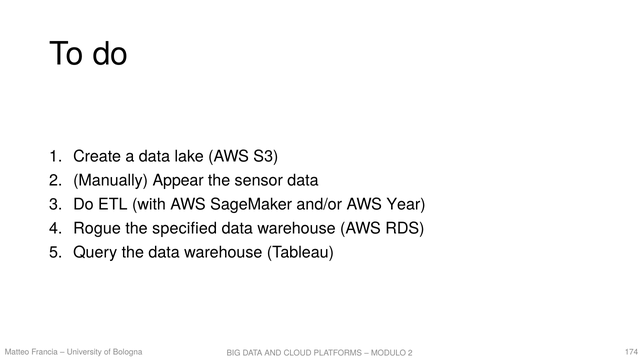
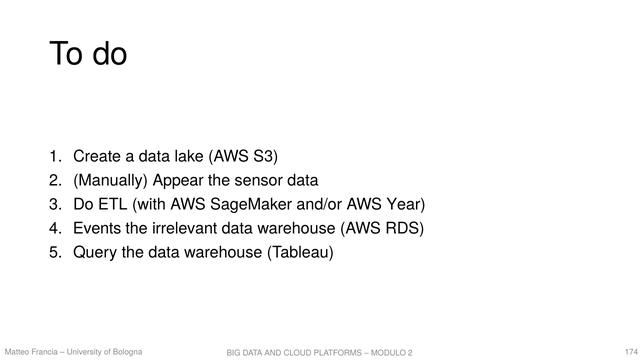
Rogue: Rogue -> Events (97, 228)
specified: specified -> irrelevant (185, 228)
